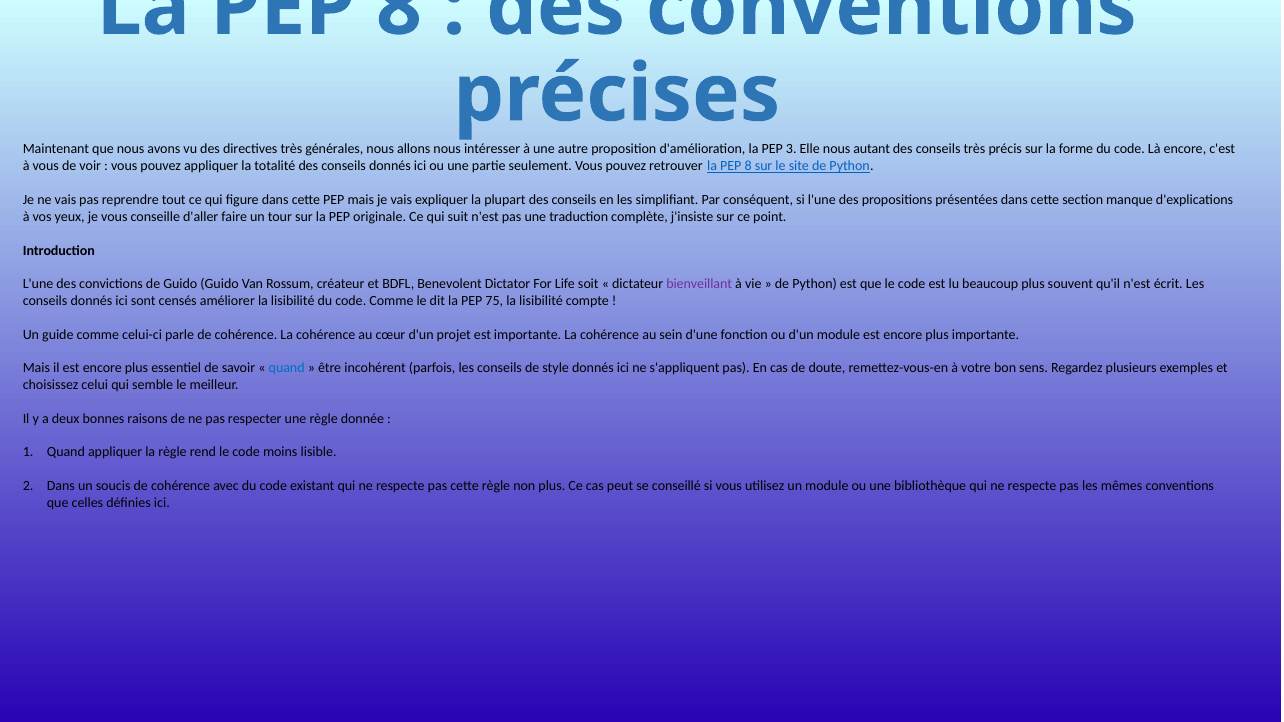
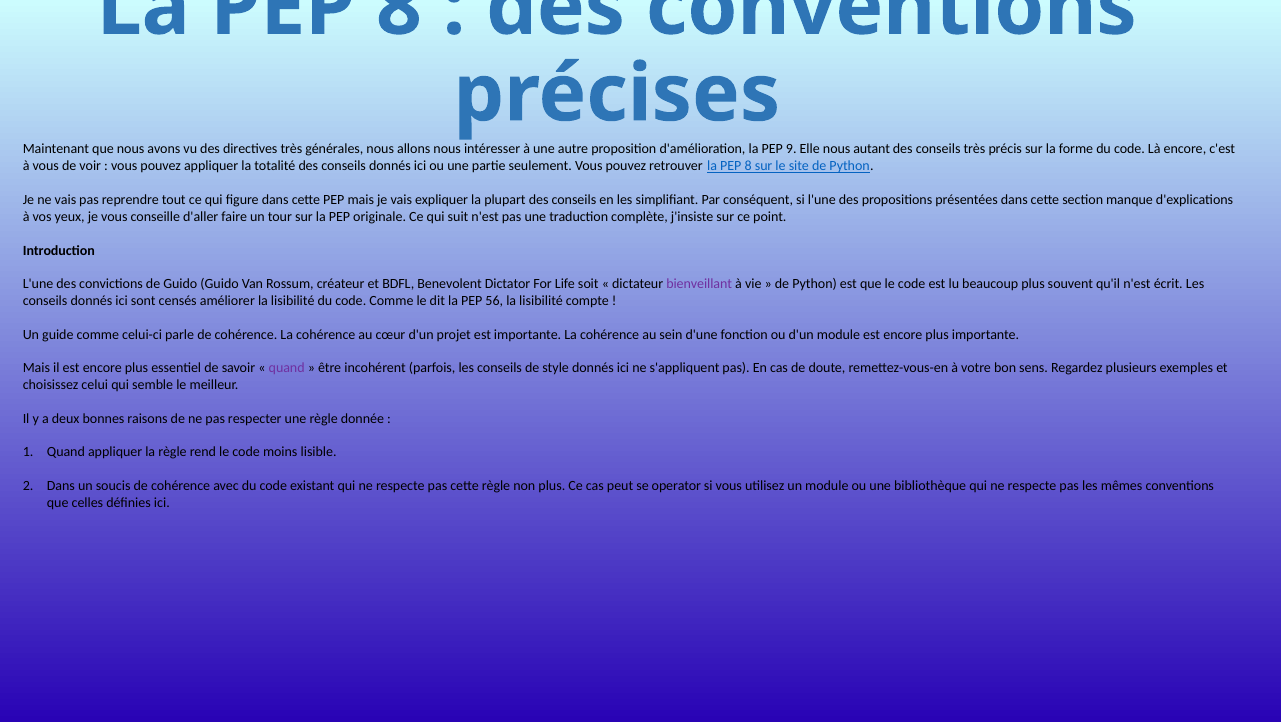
3: 3 -> 9 (791, 149)
75: 75 -> 56 (494, 301)
quand colour: blue -> purple (287, 368)
conseillé: conseillé -> operator (676, 486)
